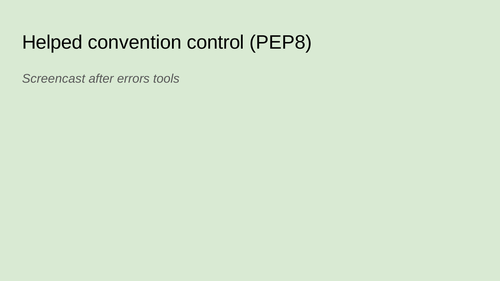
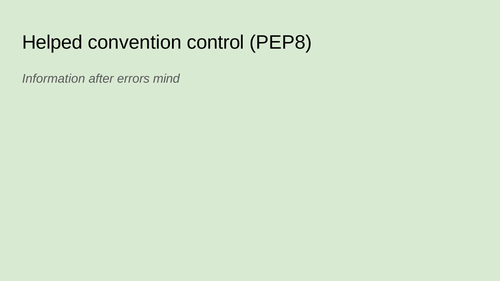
Screencast: Screencast -> Information (54, 79)
tools: tools -> mind (166, 79)
